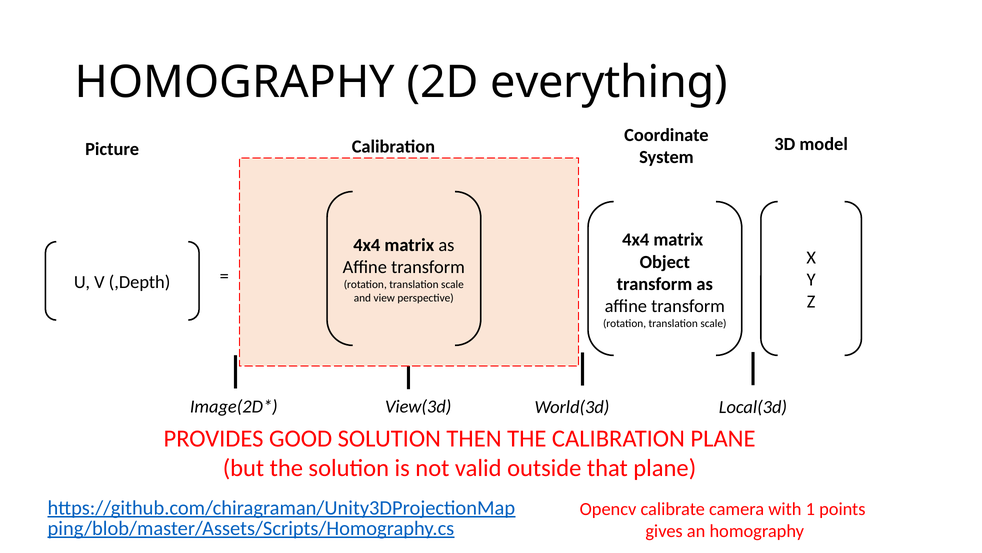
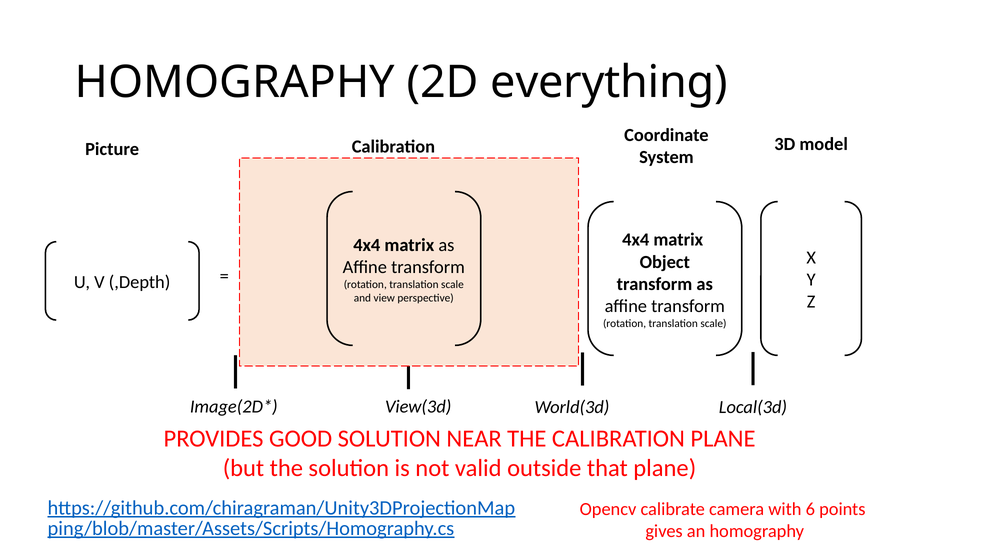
SOLUTION THEN: THEN -> NEAR (474, 438)
1: 1 -> 6 (810, 508)
